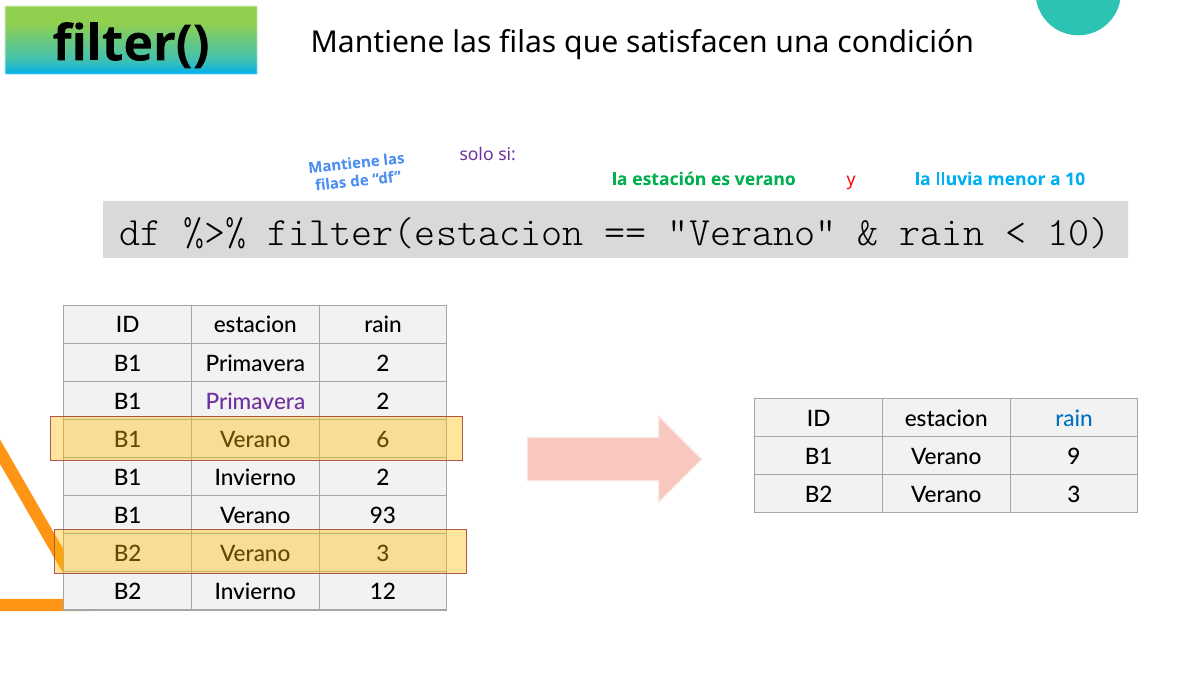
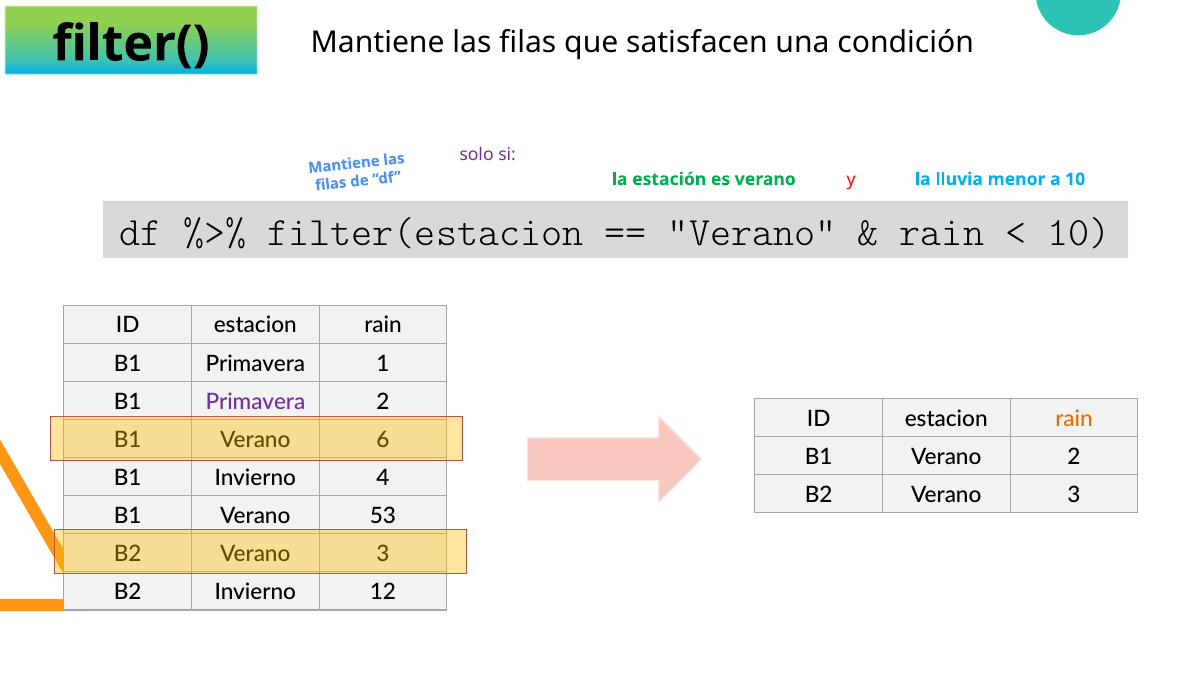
2: 2 -> 1 (383, 364)
rain colour: blue -> orange (1074, 419)
Verano 9: 9 -> 2 (1074, 457)
Invierno 2: 2 -> 4 (383, 478)
93: 93 -> 53 (383, 516)
